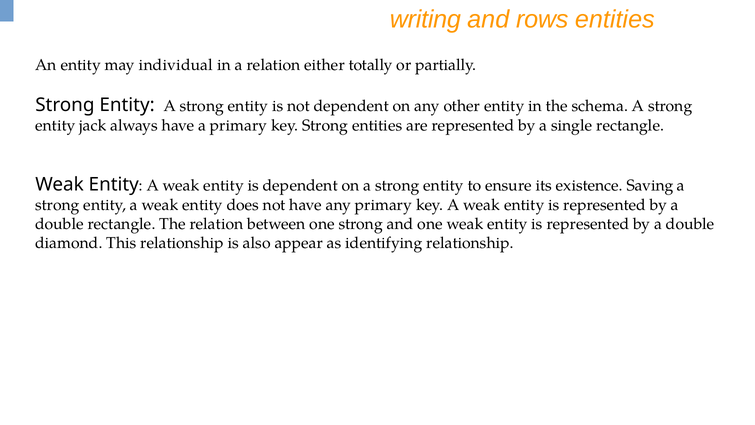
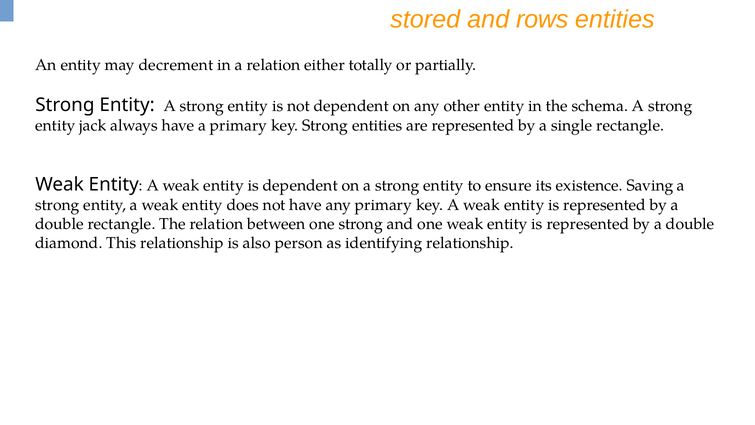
writing: writing -> stored (425, 20)
individual: individual -> decrement (176, 65)
appear: appear -> person (299, 243)
